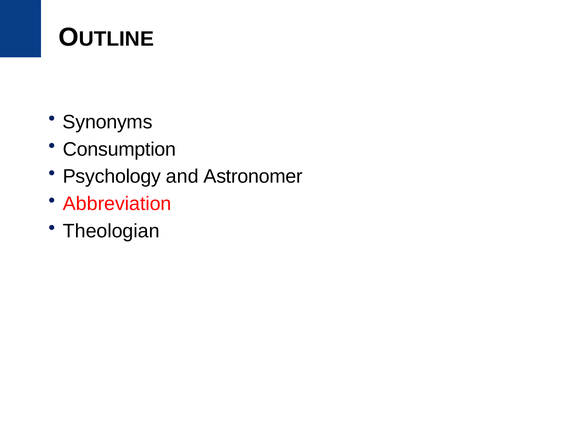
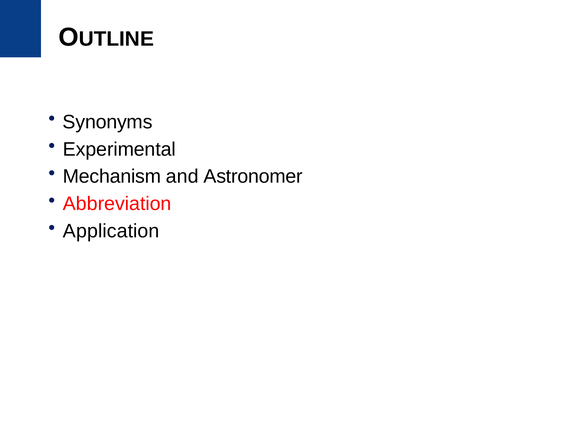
Consumption: Consumption -> Experimental (119, 149)
Psychology: Psychology -> Mechanism (112, 177)
Theologian: Theologian -> Application (111, 231)
